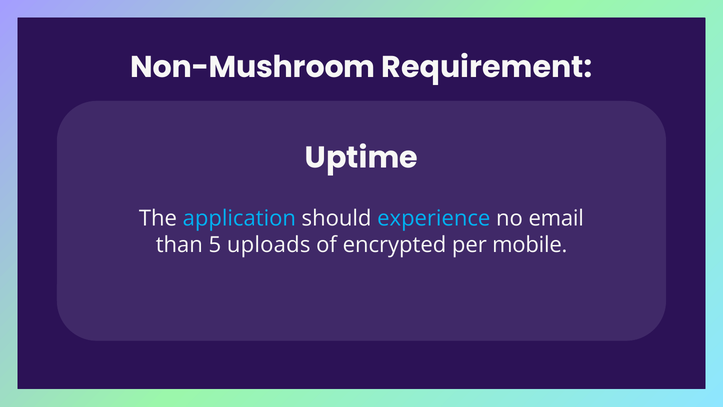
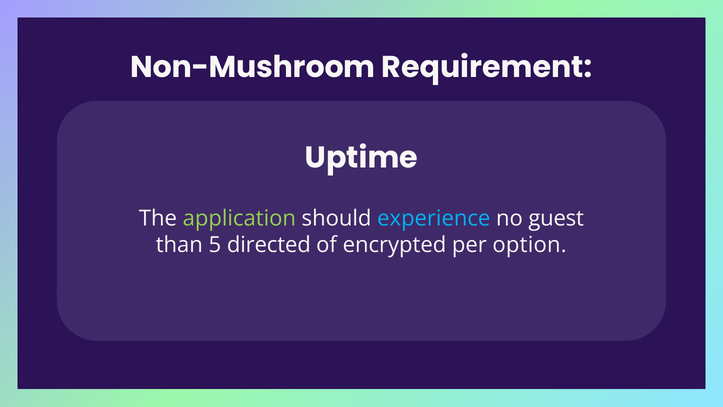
application colour: light blue -> light green (239, 218)
email: email -> guest (556, 218)
uploads: uploads -> directed (269, 245)
mobile: mobile -> option (530, 245)
